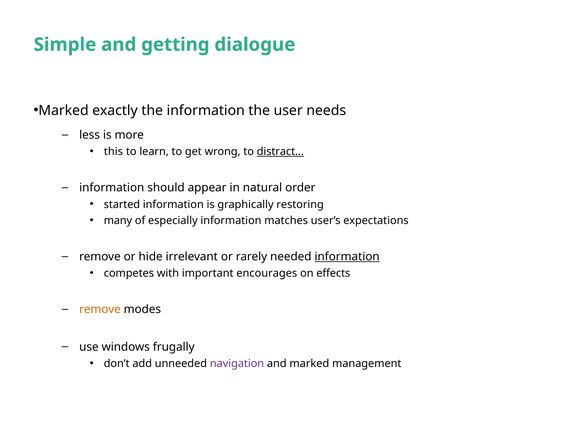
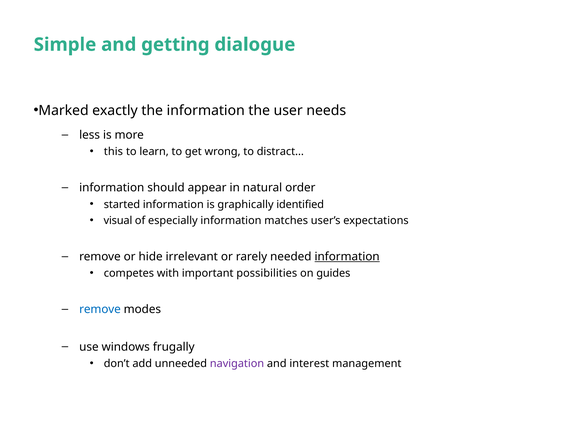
distract underline: present -> none (280, 152)
restoring: restoring -> identified (300, 204)
many: many -> visual (118, 220)
encourages: encourages -> possibilities (267, 273)
effects: effects -> guides (333, 273)
remove colour: orange -> blue (100, 309)
and marked: marked -> interest (309, 363)
